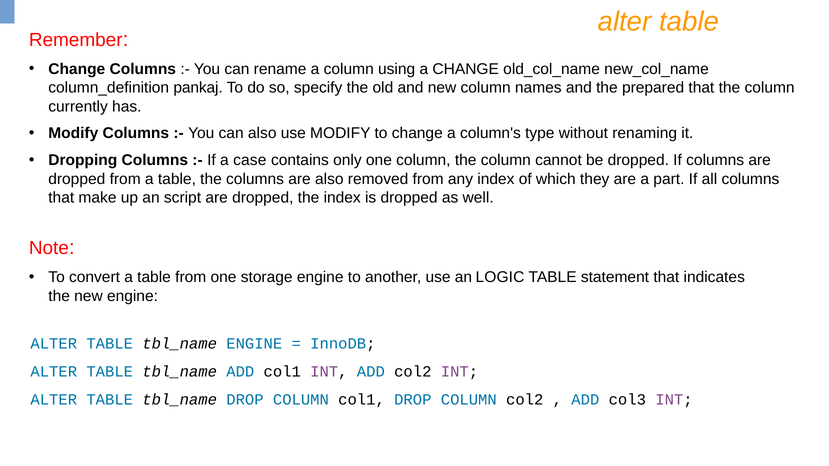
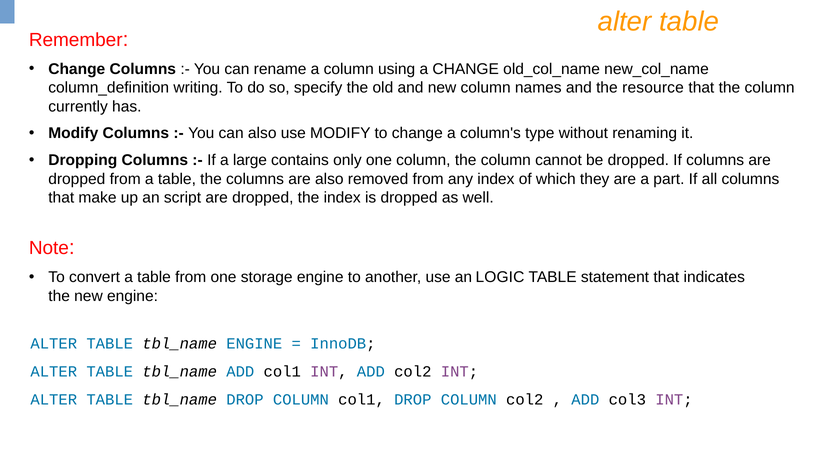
pankaj: pankaj -> writing (198, 88)
prepared: prepared -> resource (653, 88)
case: case -> large (250, 160)
